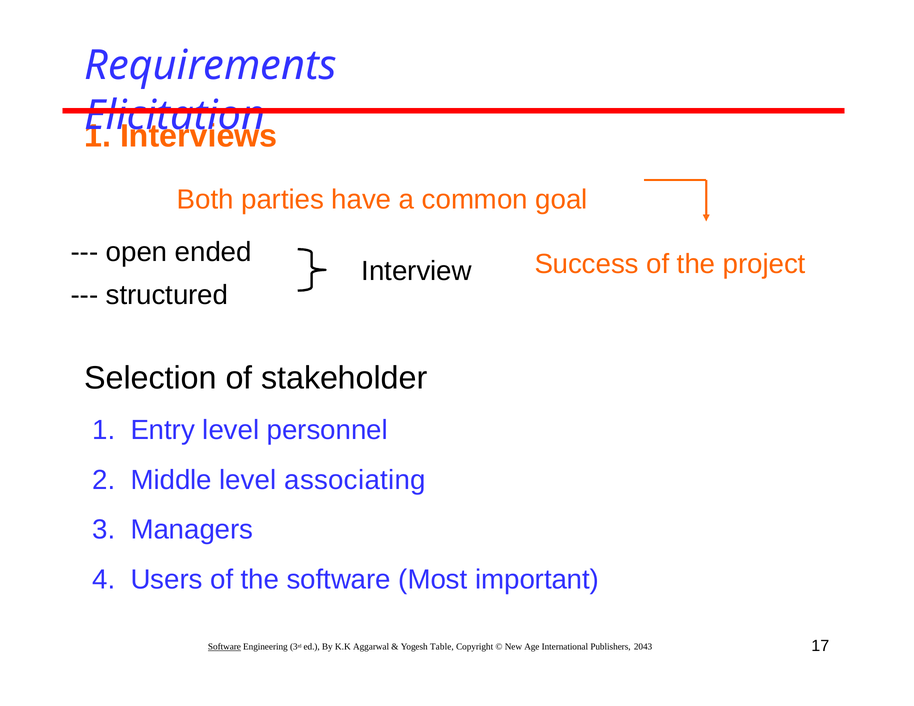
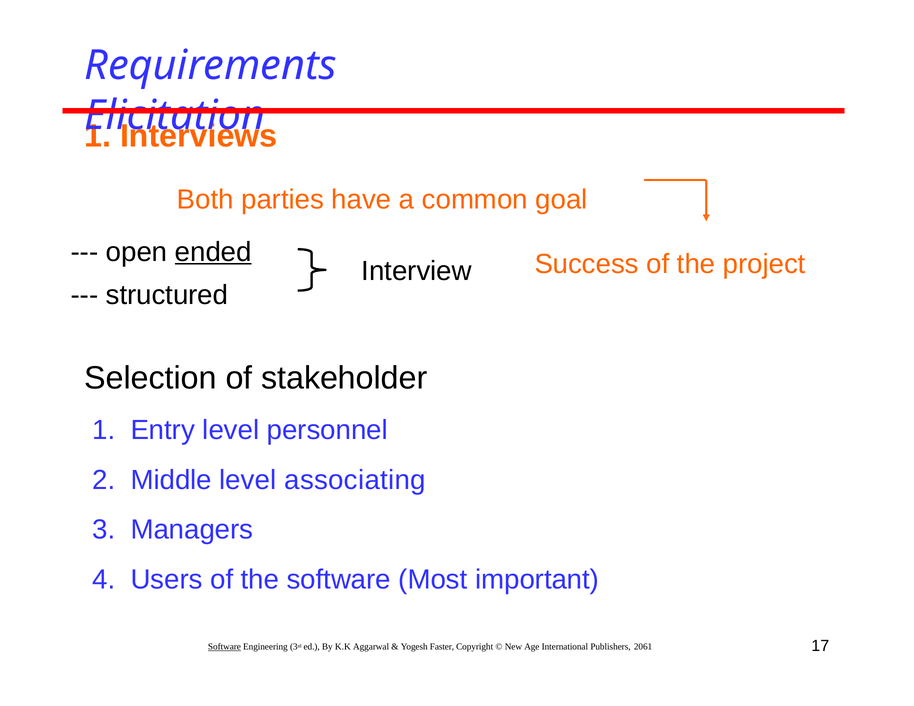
ended underline: none -> present (213, 252)
Table: Table -> Faster (442, 647)
2043: 2043 -> 2061 (643, 647)
